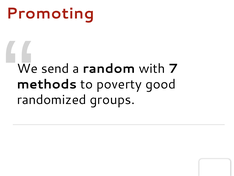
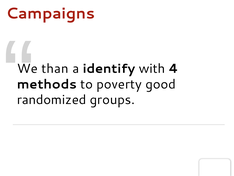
Promoting: Promoting -> Campaigns (50, 13)
send: send -> than (55, 68)
random: random -> identify (109, 68)
7: 7 -> 4 (173, 68)
